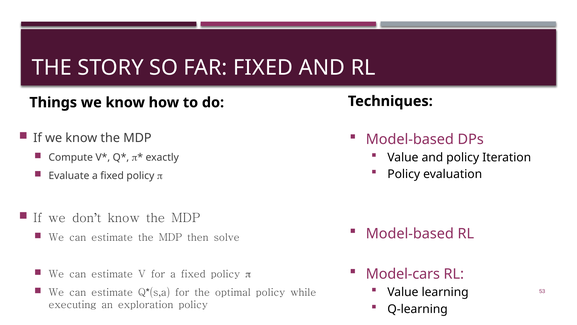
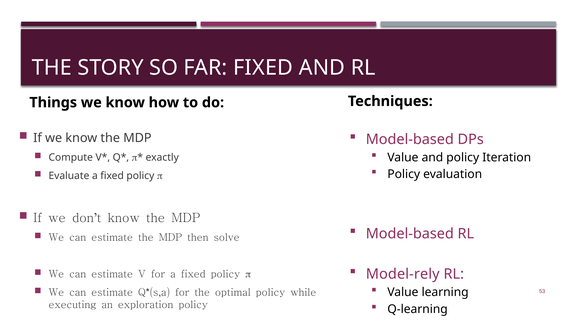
Model-cars: Model-cars -> Model-rely (403, 274)
